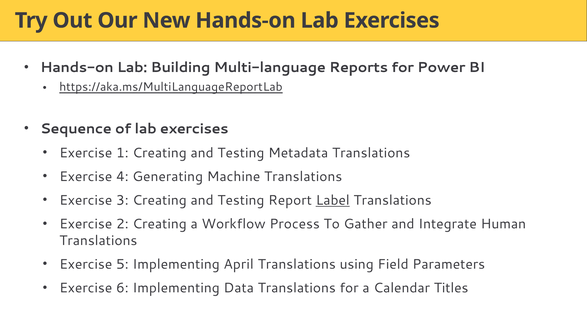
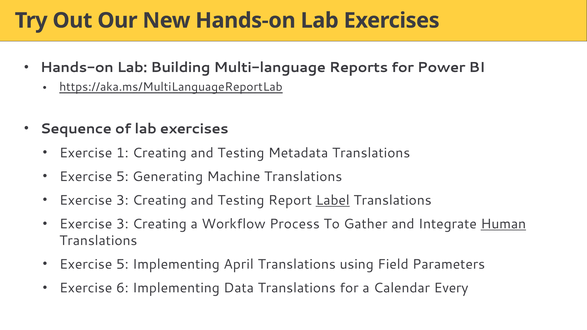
4: 4 -> 5 (122, 177)
2: 2 -> 3 (122, 224)
Human underline: none -> present (503, 224)
Titles: Titles -> Every (451, 288)
